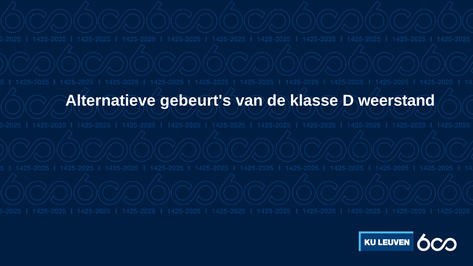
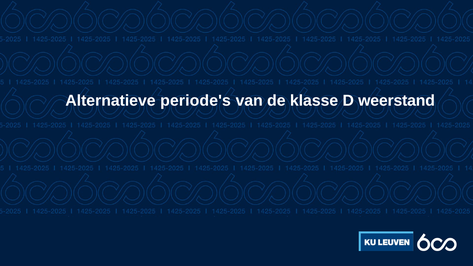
gebeurt's: gebeurt's -> periode's (196, 101)
